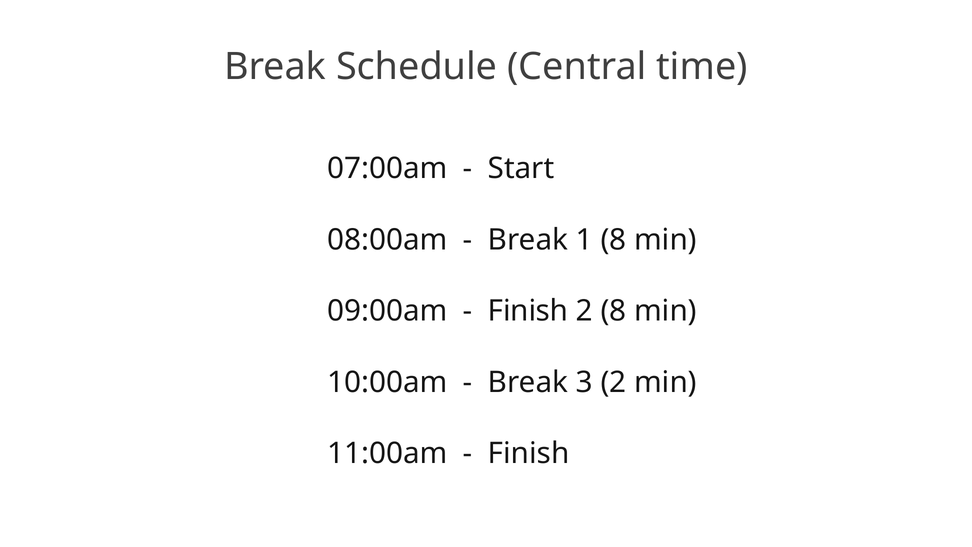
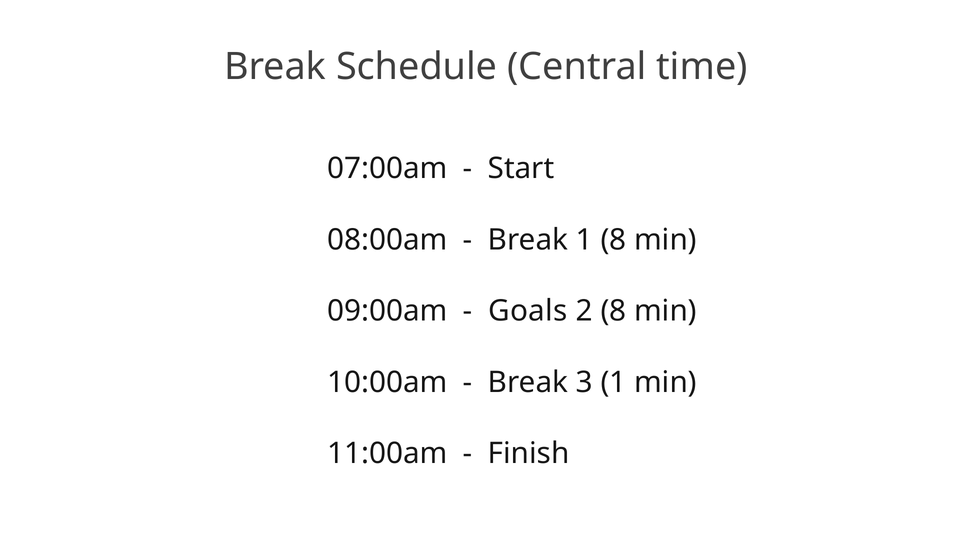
Finish: Finish -> Goals (528, 311)
3 2: 2 -> 1 (613, 382)
